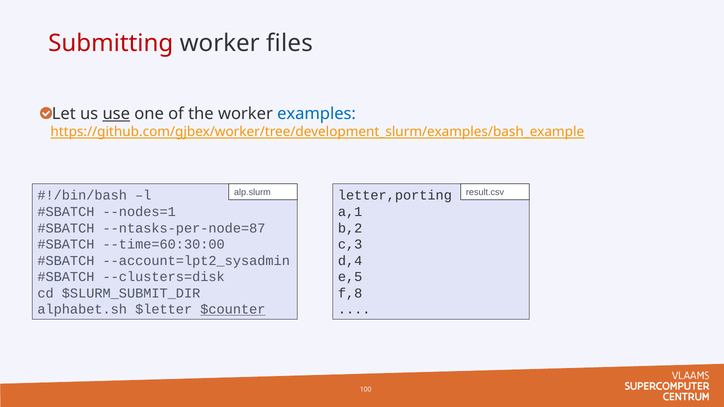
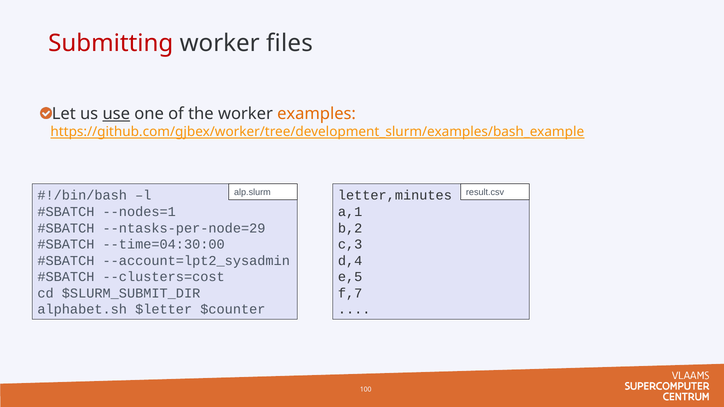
examples colour: blue -> orange (317, 114)
letter,porting: letter,porting -> letter,minutes (395, 196)
--ntasks-per-node=87: --ntasks-per-node=87 -> --ntasks-per-node=29 (184, 228)
--time=60:30:00: --time=60:30:00 -> --time=04:30:00 (164, 244)
--clusters=disk: --clusters=disk -> --clusters=cost (164, 277)
f,8: f,8 -> f,7 (350, 293)
$counter underline: present -> none (233, 310)
